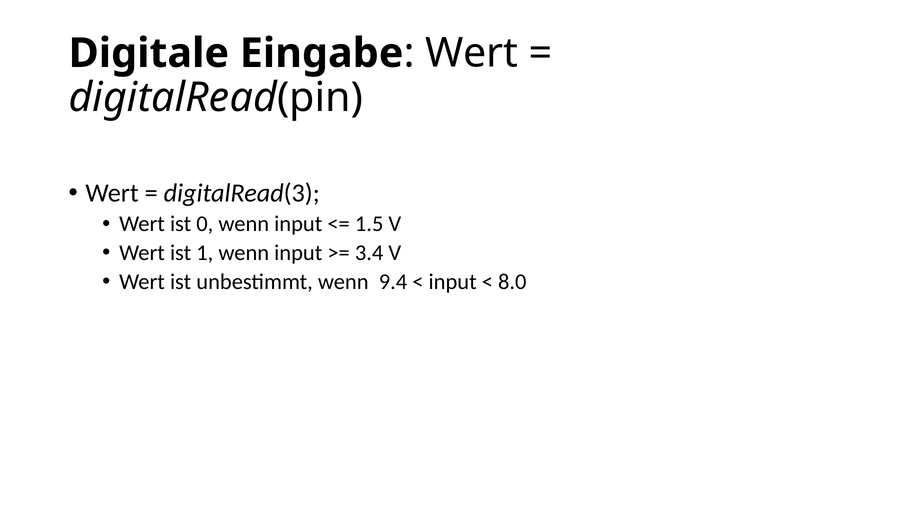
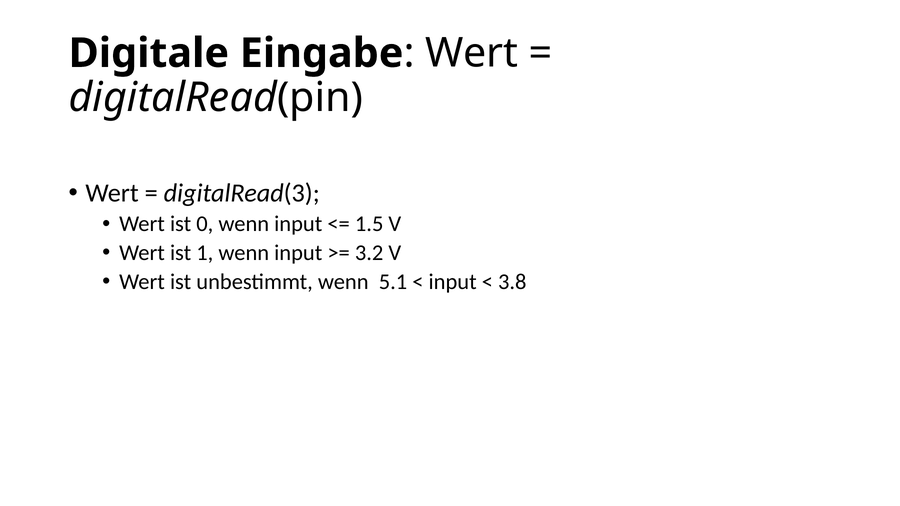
3.4: 3.4 -> 3.2 (369, 253)
9.4: 9.4 -> 5.1 (393, 282)
8.0: 8.0 -> 3.8 (512, 282)
